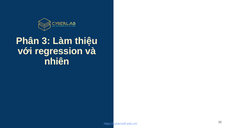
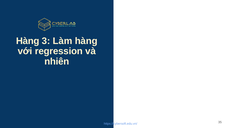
Phân: Phân -> Hàng (28, 41)
Làm thiệu: thiệu -> hàng (86, 41)
